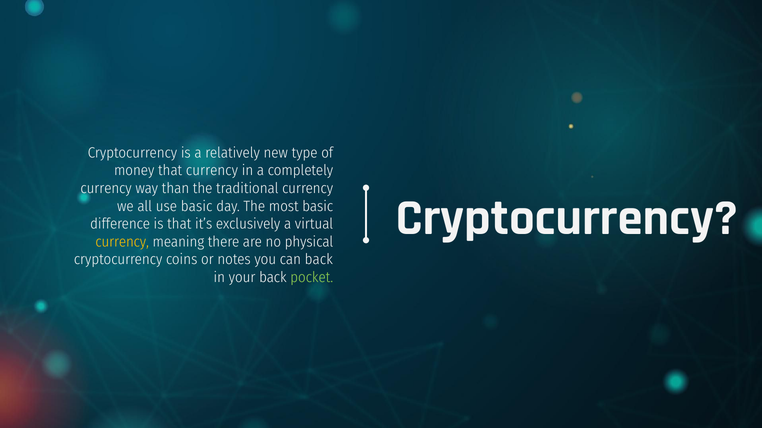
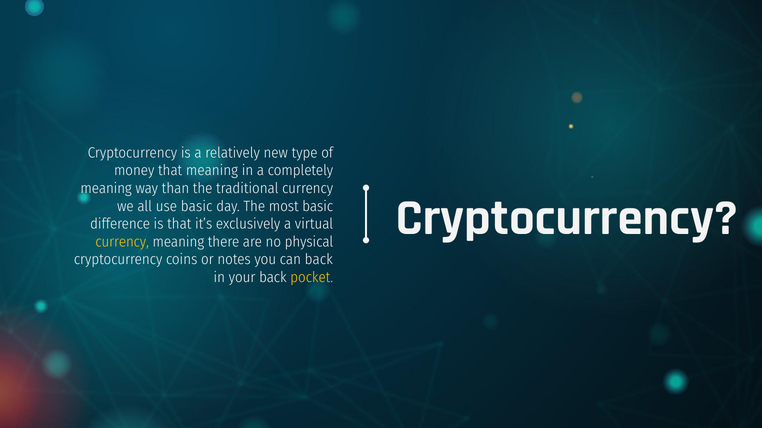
that currency: currency -> meaning (212, 171)
currency: currency -> meaning (106, 189)
pocket colour: light green -> yellow (312, 278)
